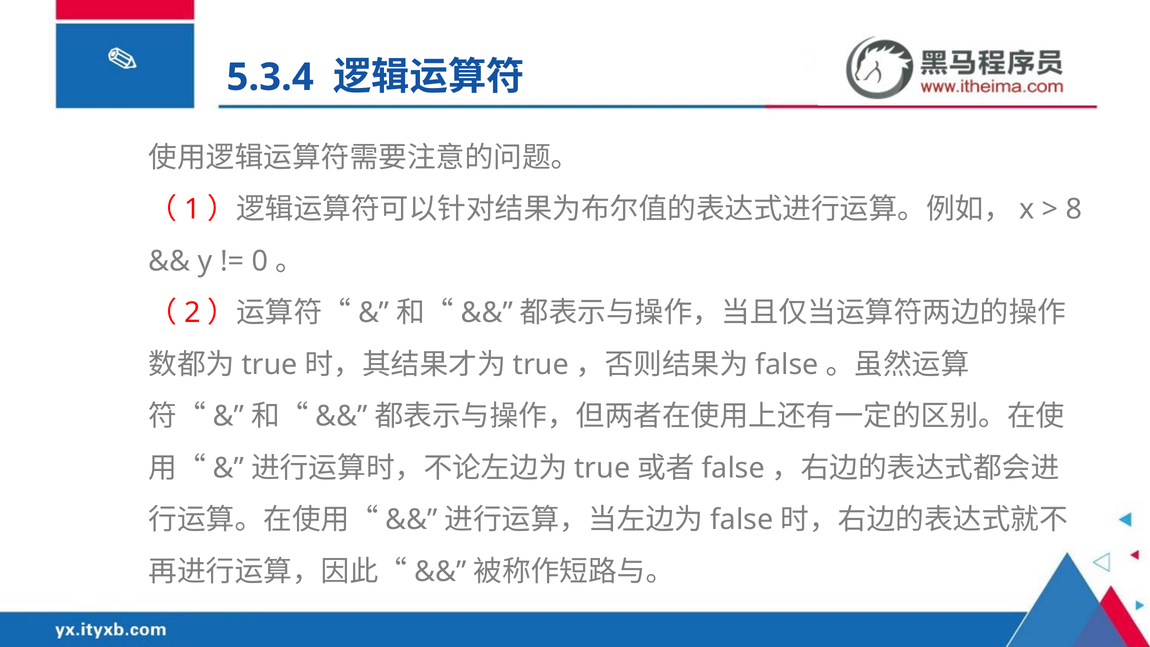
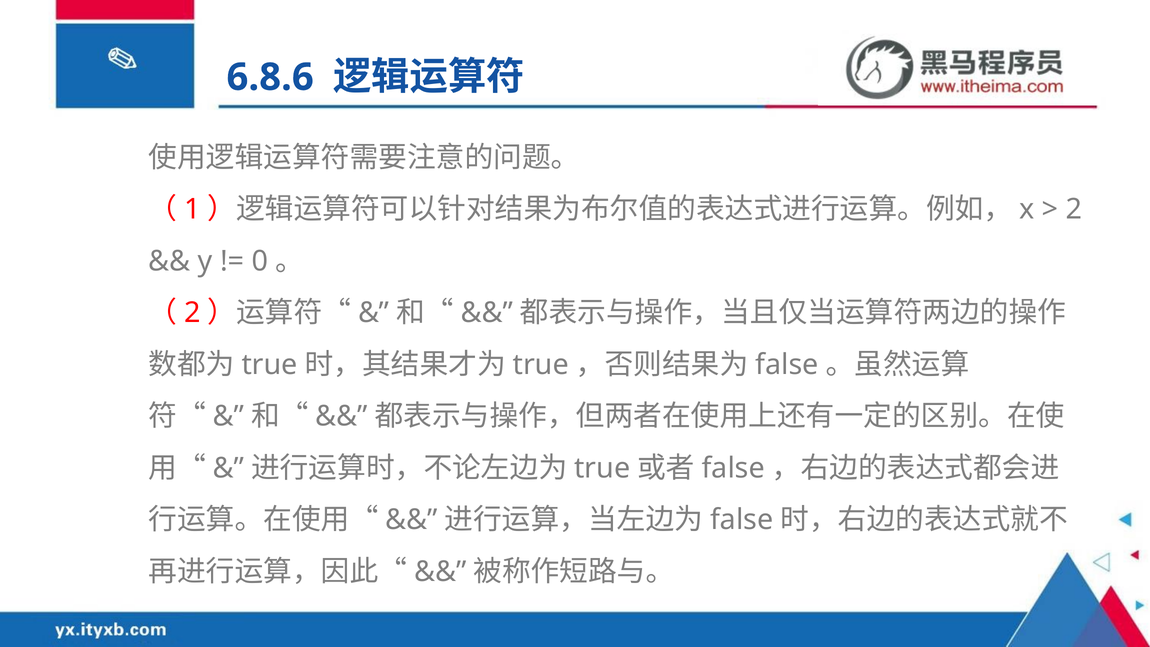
5.3.4: 5.3.4 -> 6.8.6 (270, 77)
8: 8 -> 2 (1074, 209)
